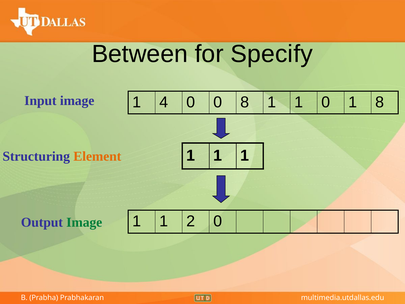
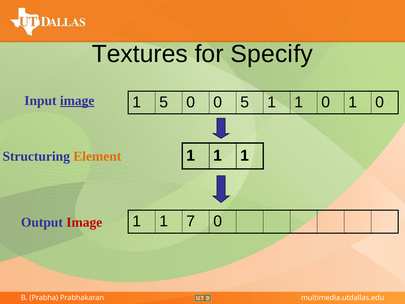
Between: Between -> Textures (140, 54)
image underline: none -> present (77, 101)
1 4: 4 -> 5 (164, 102)
0 8: 8 -> 5 (245, 102)
0 1 8: 8 -> 0 (380, 102)
2: 2 -> 7 (191, 221)
Image colour: green -> red (84, 222)
